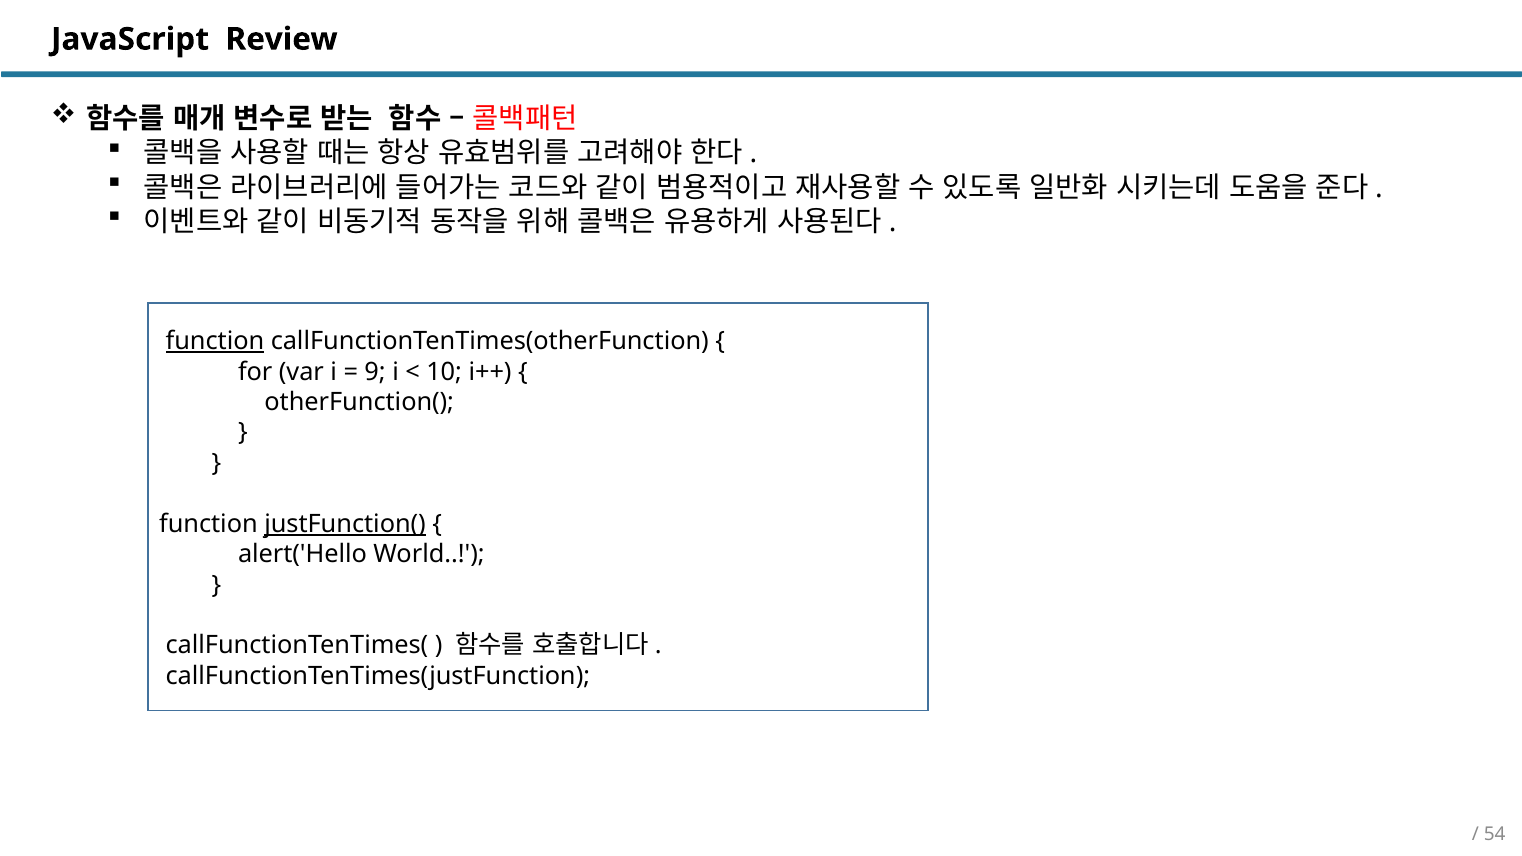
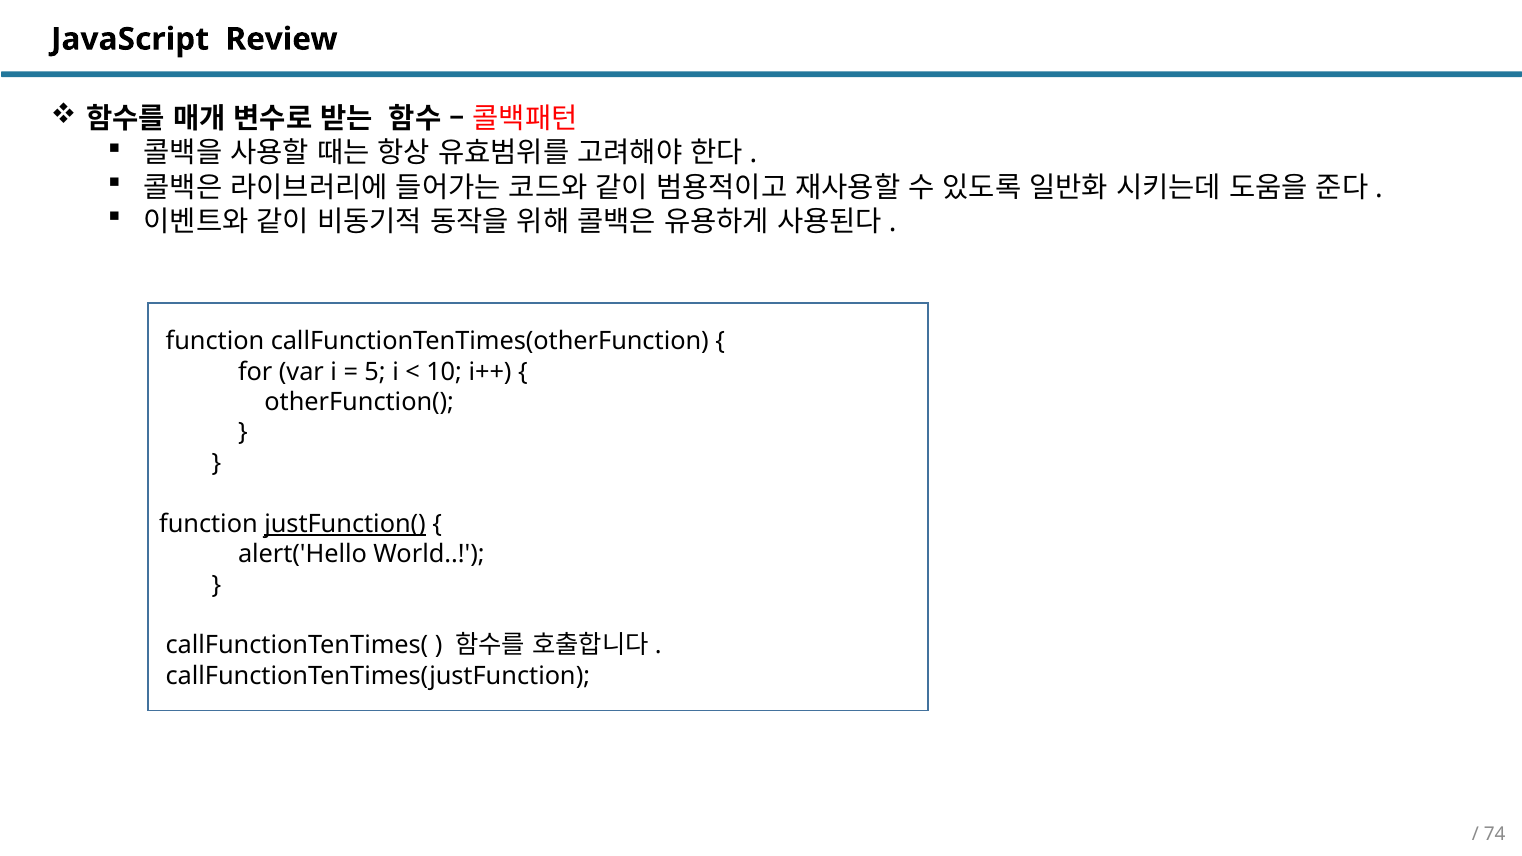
function underline: present -> none (215, 341)
9: 9 -> 5 (375, 372)
54: 54 -> 74 (1495, 834)
